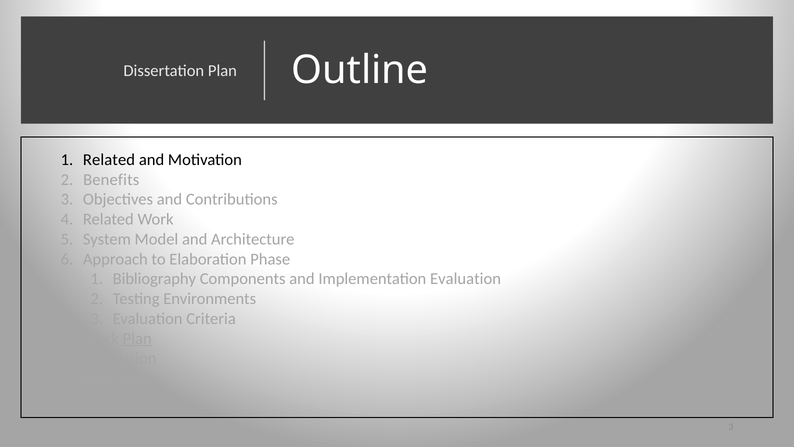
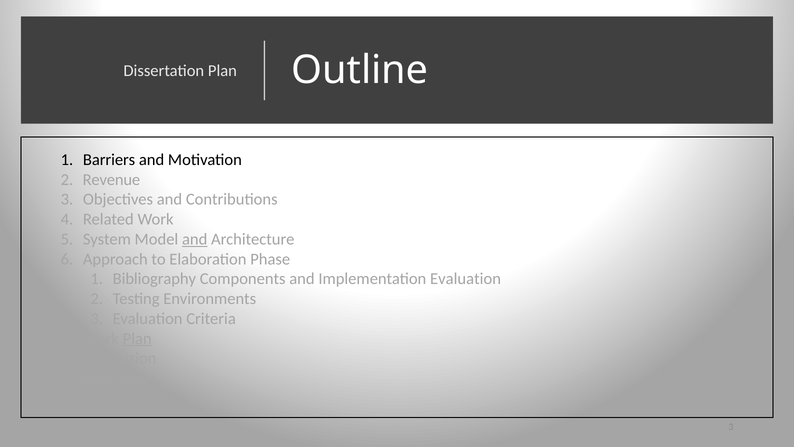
Related: Related -> Barriers (109, 160)
Benefits: Benefits -> Revenue (111, 179)
and underline: none -> present (195, 239)
